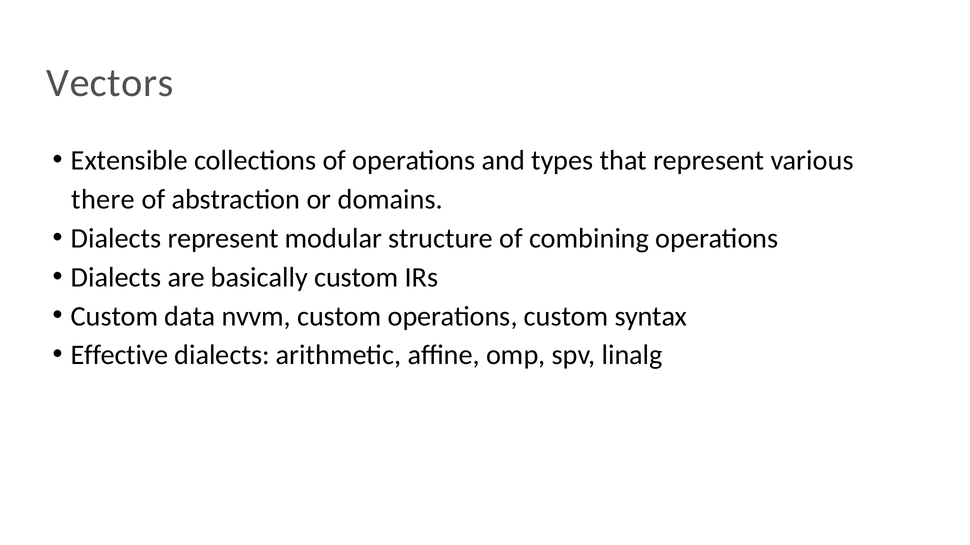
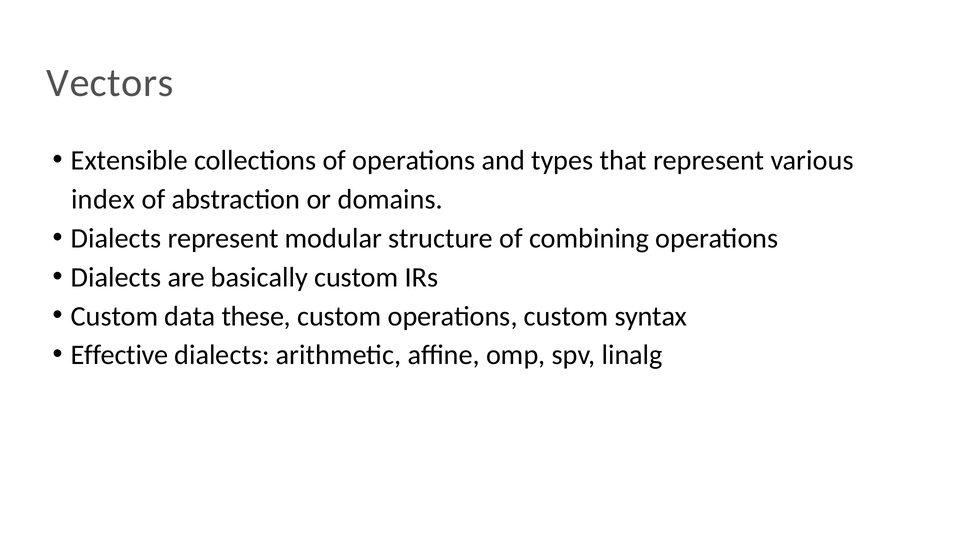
there: there -> index (103, 200)
nvvm: nvvm -> these (256, 317)
